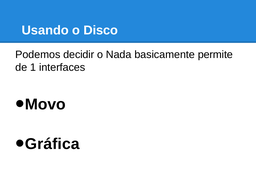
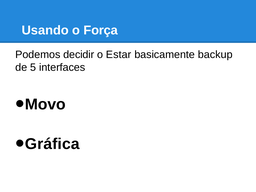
Disco: Disco -> Força (101, 30)
Nada: Nada -> Estar (119, 55)
permite: permite -> backup (215, 55)
1: 1 -> 5 (33, 67)
